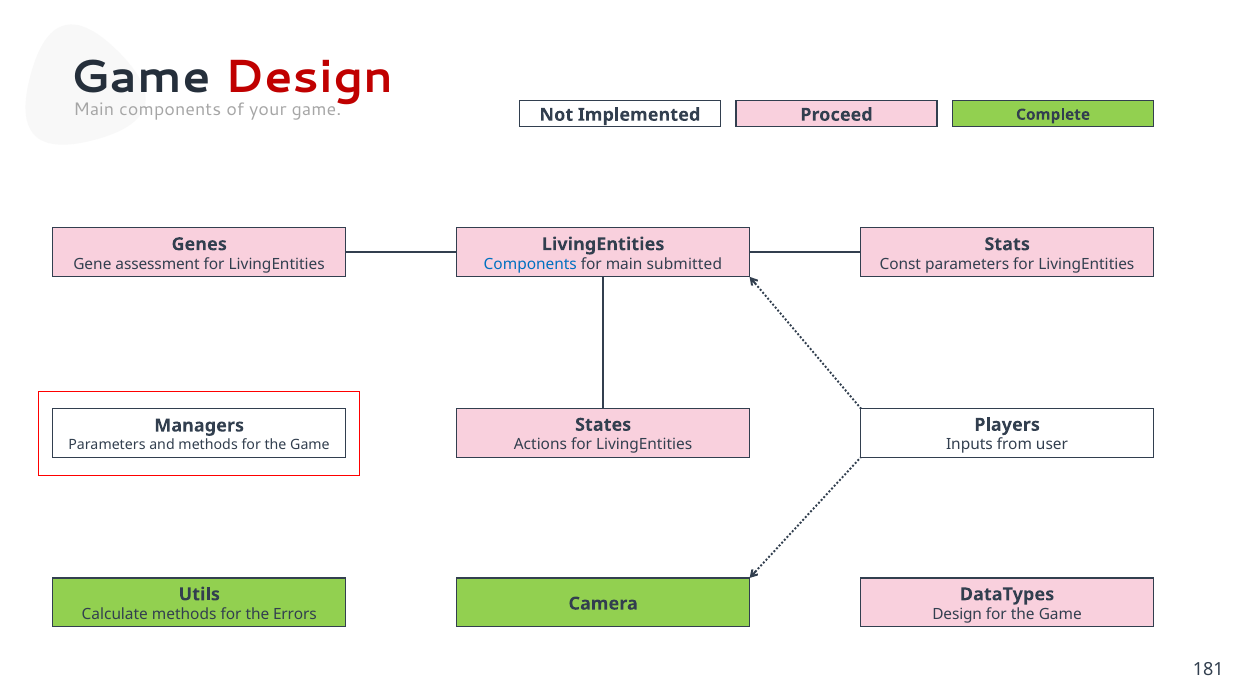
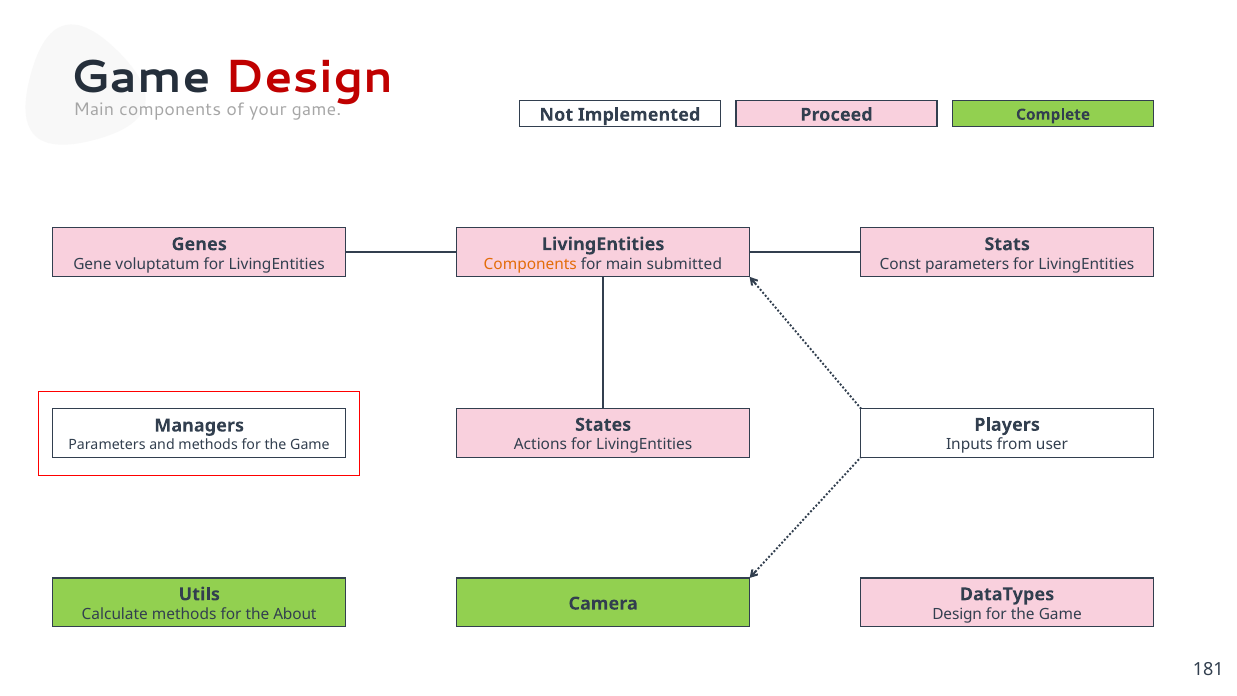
assessment: assessment -> voluptatum (158, 264)
Components colour: blue -> orange (530, 264)
Errors: Errors -> About (295, 614)
